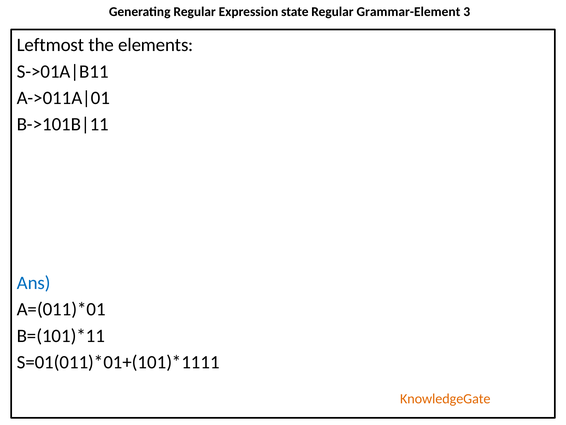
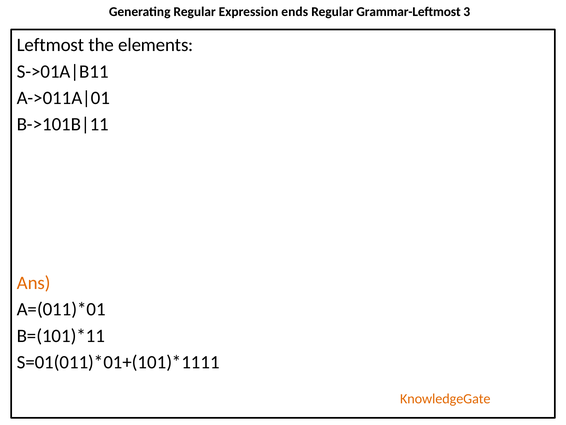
state: state -> ends (295, 12)
Grammar-Element: Grammar-Element -> Grammar-Leftmost (409, 12)
Ans colour: blue -> orange (34, 283)
